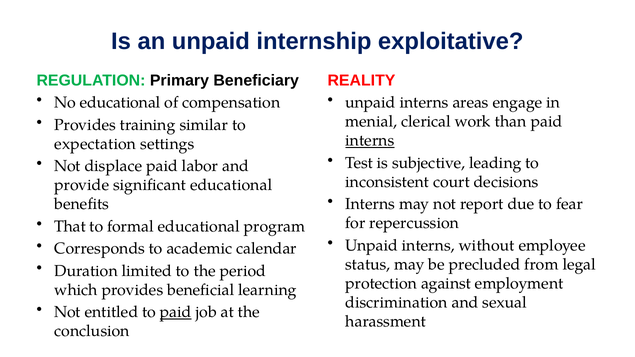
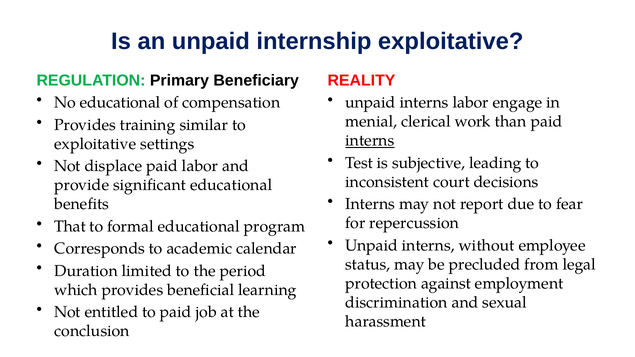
interns areas: areas -> labor (471, 103)
expectation: expectation -> exploitative (95, 144)
paid underline: present -> none (176, 312)
